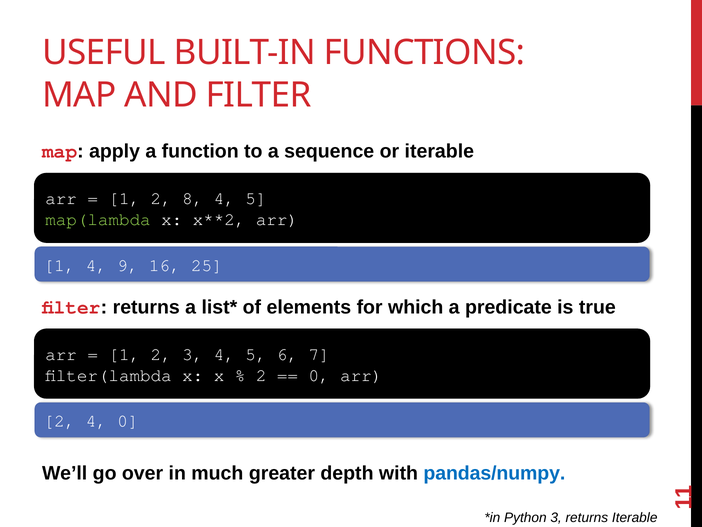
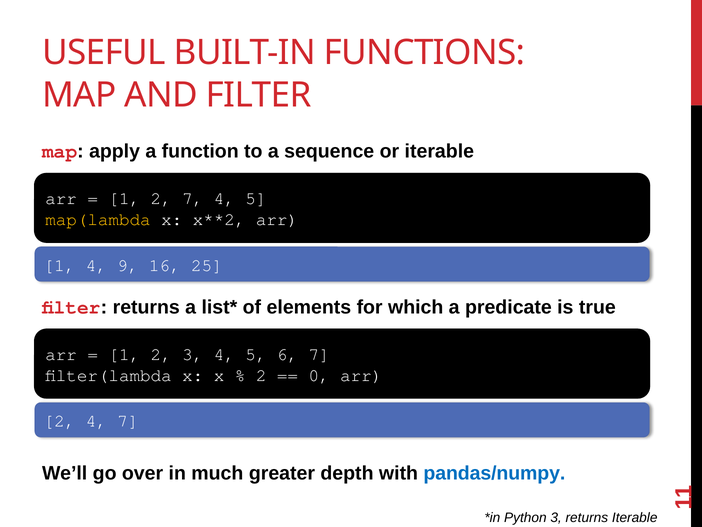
2 8: 8 -> 7 (193, 198)
map(lambda colour: light green -> yellow (98, 219)
4 0: 0 -> 7 (128, 421)
